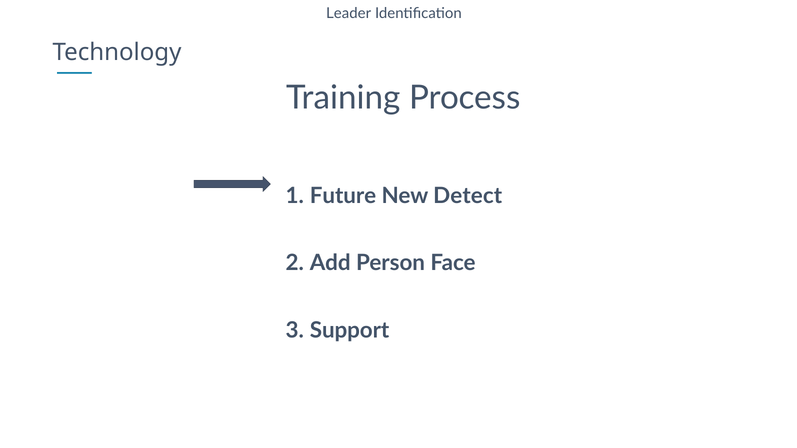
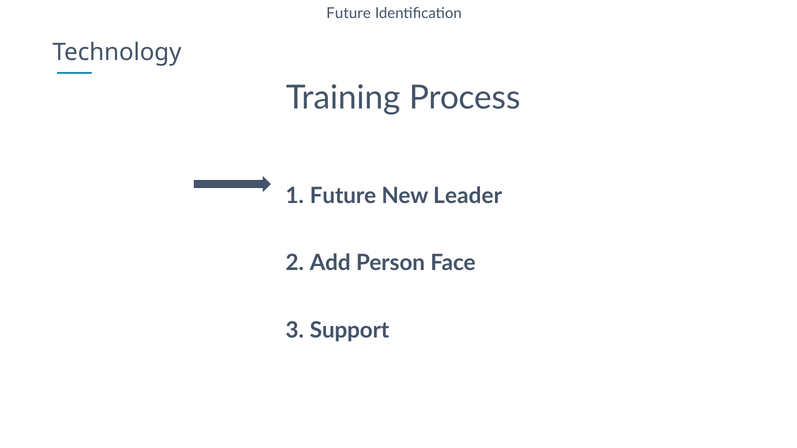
Leader: Leader -> Future (349, 13)
Detect: Detect -> Leader (468, 196)
